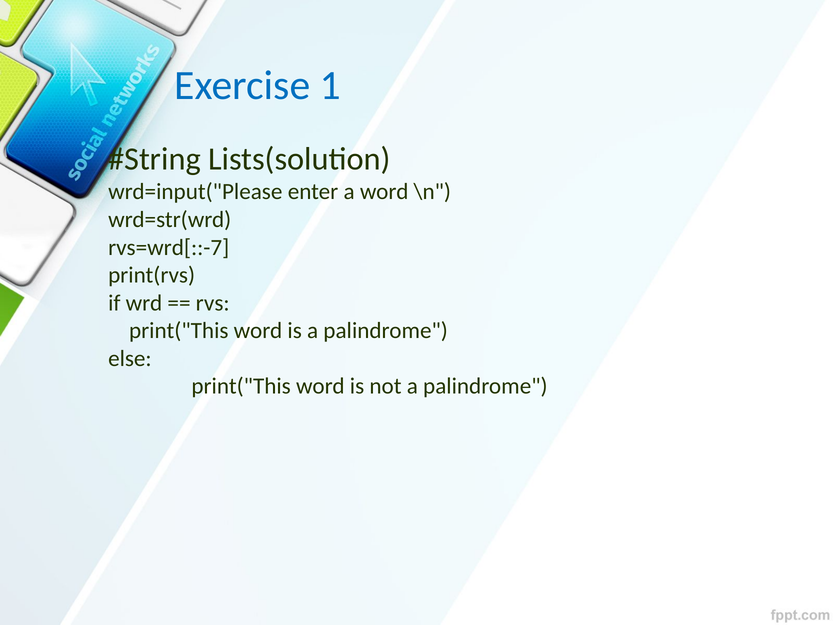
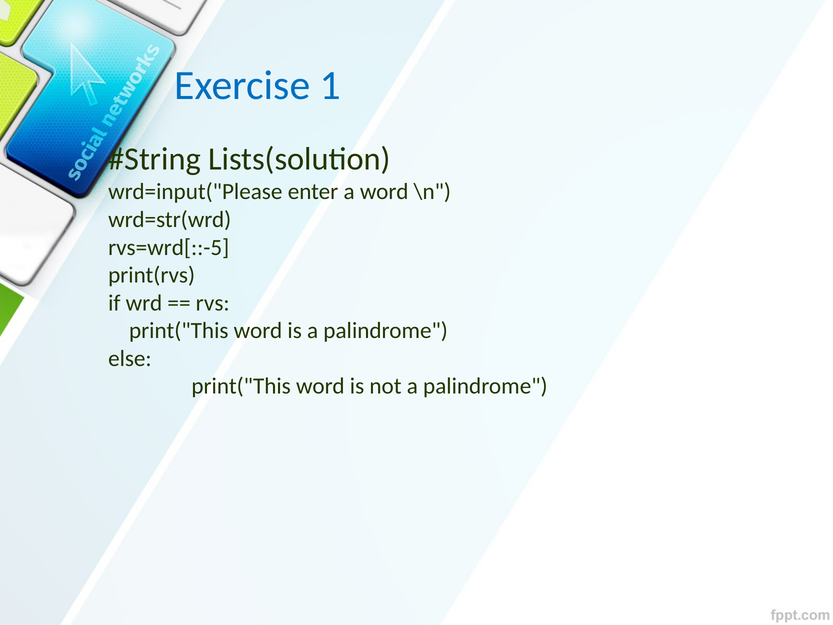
rvs=wrd[::-7: rvs=wrd[::-7 -> rvs=wrd[::-5 (169, 247)
